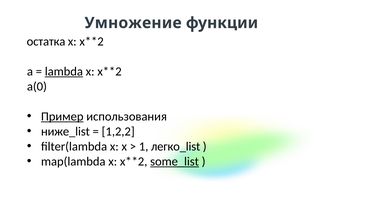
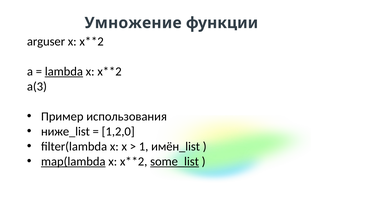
остатка: остатка -> arguser (46, 41)
a(0: a(0 -> a(3 (37, 87)
Пример underline: present -> none (62, 117)
1,2,2: 1,2,2 -> 1,2,0 (118, 132)
легко_list: легко_list -> имён_list (176, 147)
map(lambda underline: none -> present (73, 162)
